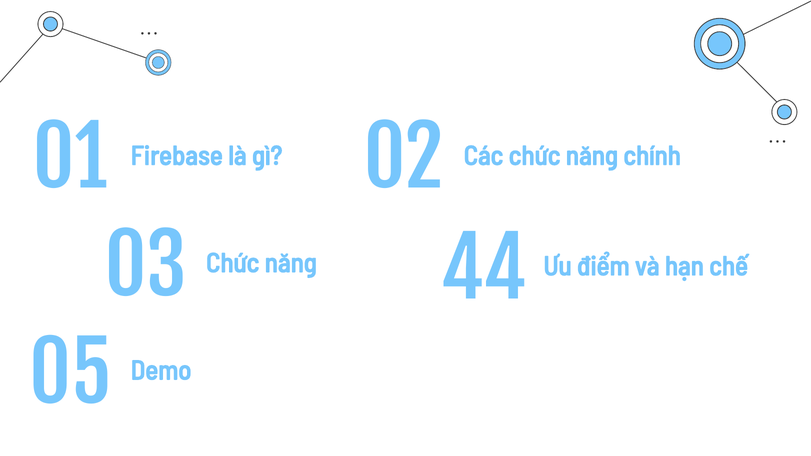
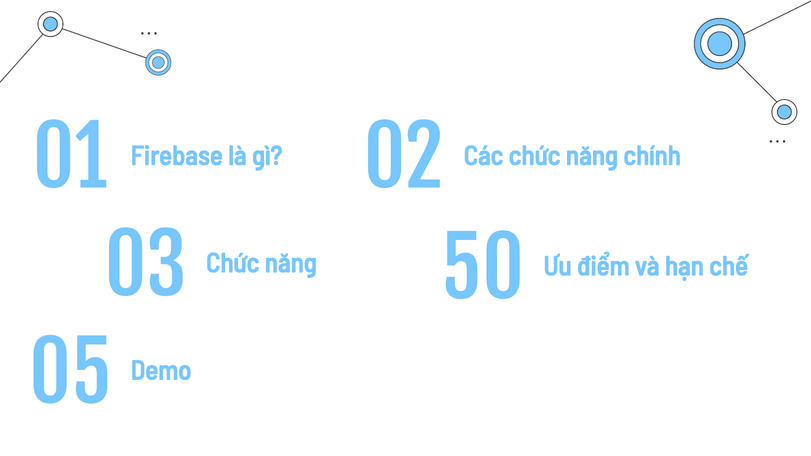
44: 44 -> 50 (483, 272)
